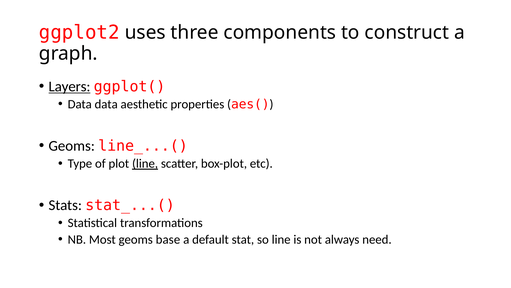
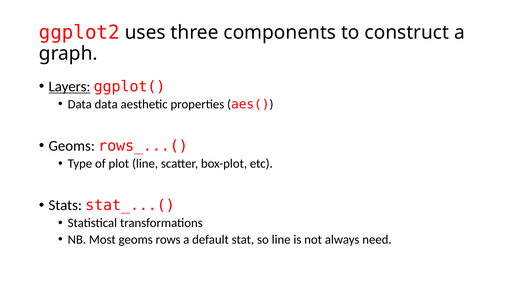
line_...(: line_...( -> rows_...( (143, 146)
line underline: present -> none (145, 163)
base: base -> rows (168, 239)
